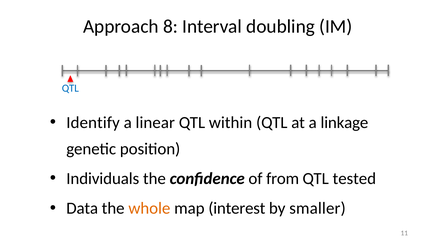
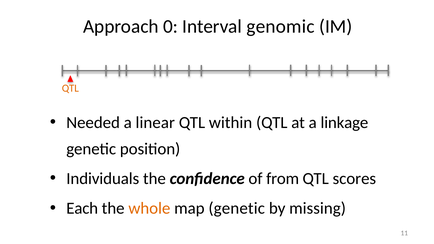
8: 8 -> 0 (170, 27)
doubling: doubling -> genomic (281, 27)
QTL colour: blue -> orange (70, 88)
Identify: Identify -> Needed (93, 123)
tested: tested -> scores (354, 179)
Data: Data -> Each (82, 208)
map interest: interest -> genetic (237, 208)
smaller: smaller -> missing (318, 208)
